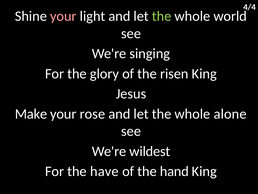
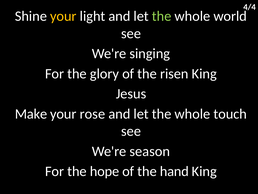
your colour: pink -> yellow (63, 16)
alone: alone -> touch (230, 114)
wildest: wildest -> season (150, 151)
have: have -> hope (105, 171)
